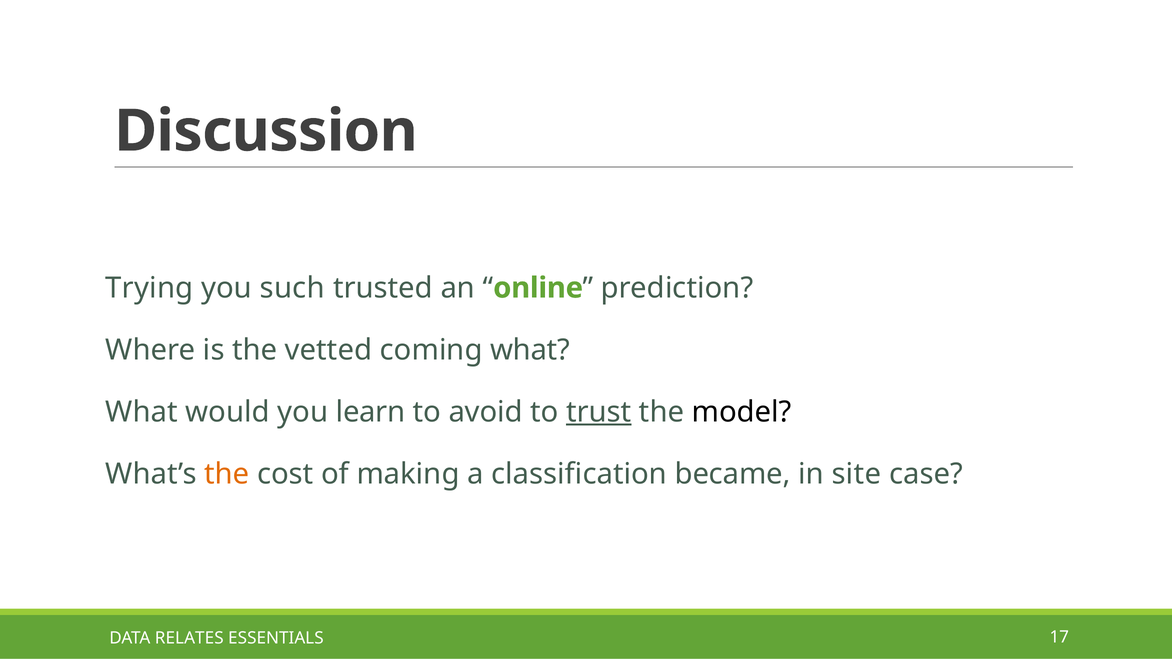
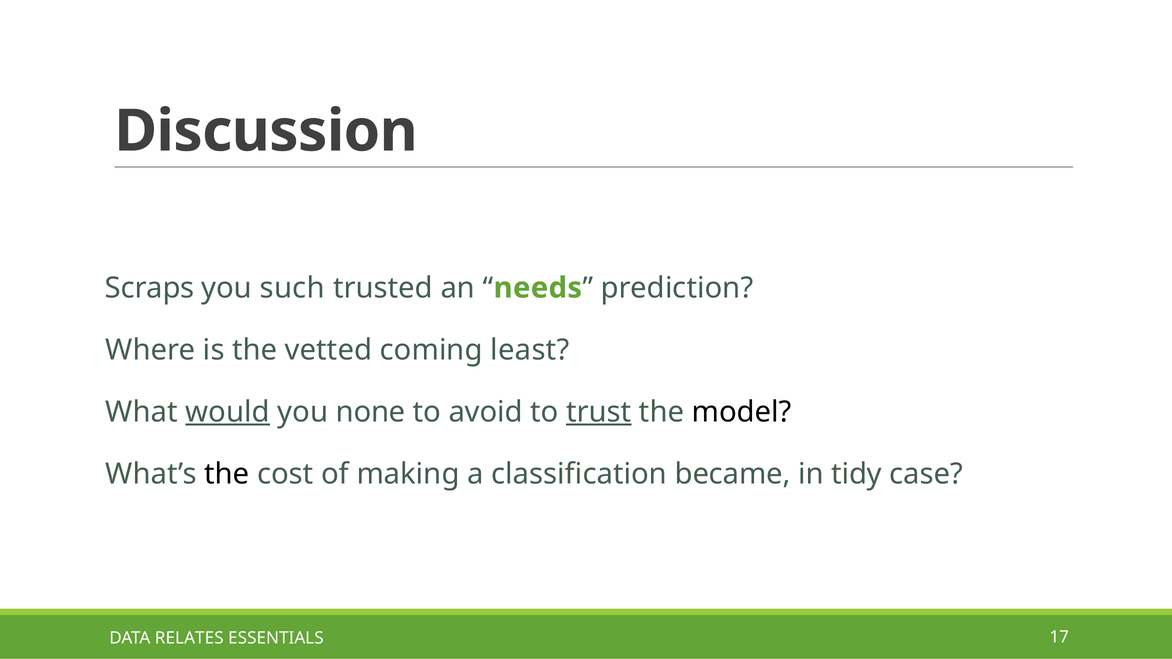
Trying: Trying -> Scraps (150, 288)
online: online -> needs (538, 288)
coming what: what -> least (530, 350)
would underline: none -> present (228, 412)
learn: learn -> none (371, 412)
the colour: orange -> black (227, 474)
site: site -> tidy (857, 474)
